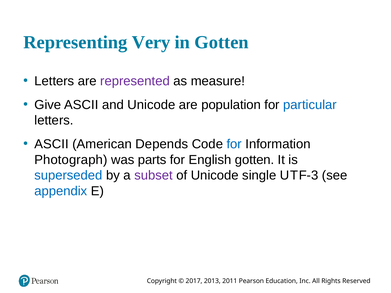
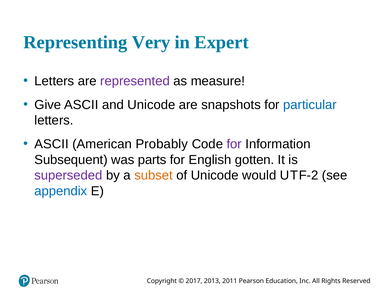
in Gotten: Gotten -> Expert (222, 42)
population: population -> snapshots (231, 105)
Depends: Depends -> Probably (162, 144)
for colour: blue -> purple (234, 144)
Photograph: Photograph -> Subsequent (71, 160)
superseded colour: blue -> purple (68, 176)
subset colour: purple -> orange (154, 176)
single: single -> would (259, 176)
F-3: F-3 -> F-2 (309, 176)
